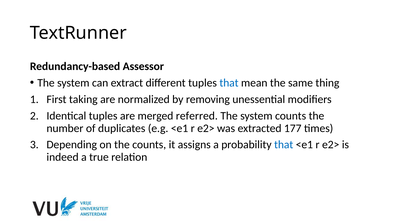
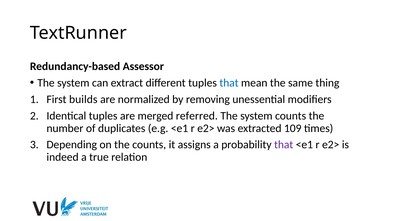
taking: taking -> builds (83, 99)
177: 177 -> 109 (293, 128)
that colour: blue -> purple (284, 145)
